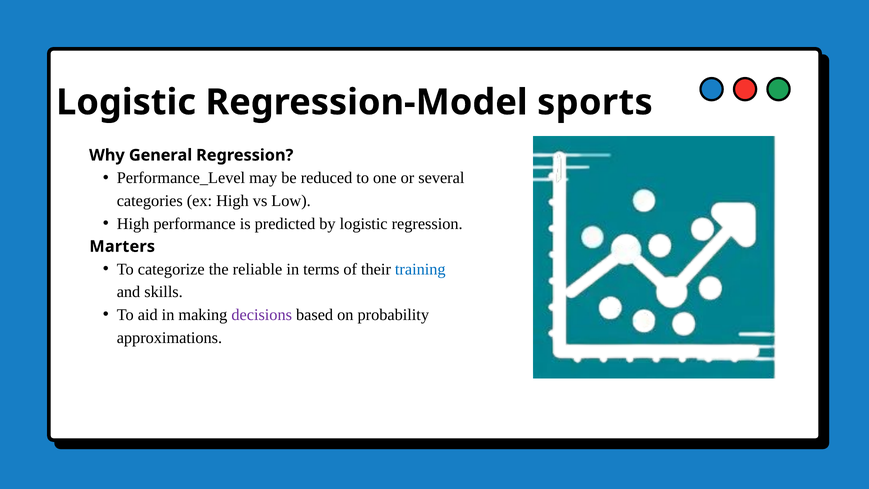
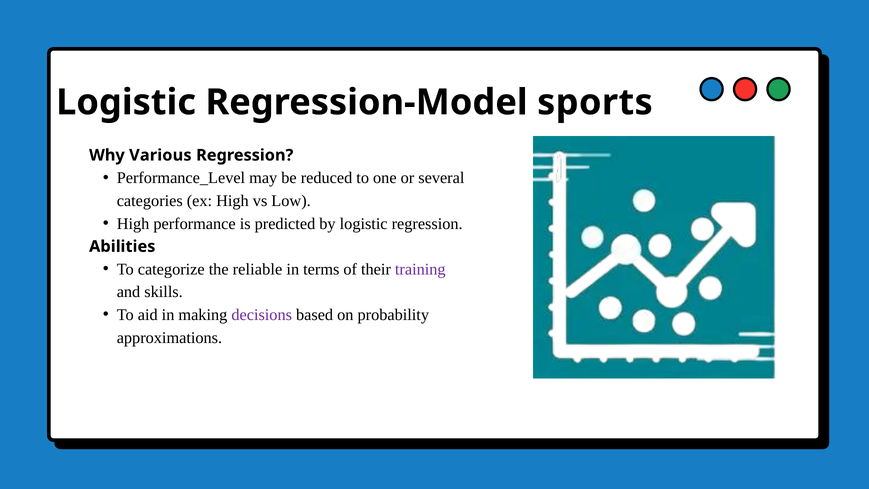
General: General -> Various (160, 155)
Marters: Marters -> Abilities (122, 246)
training colour: blue -> purple (420, 269)
